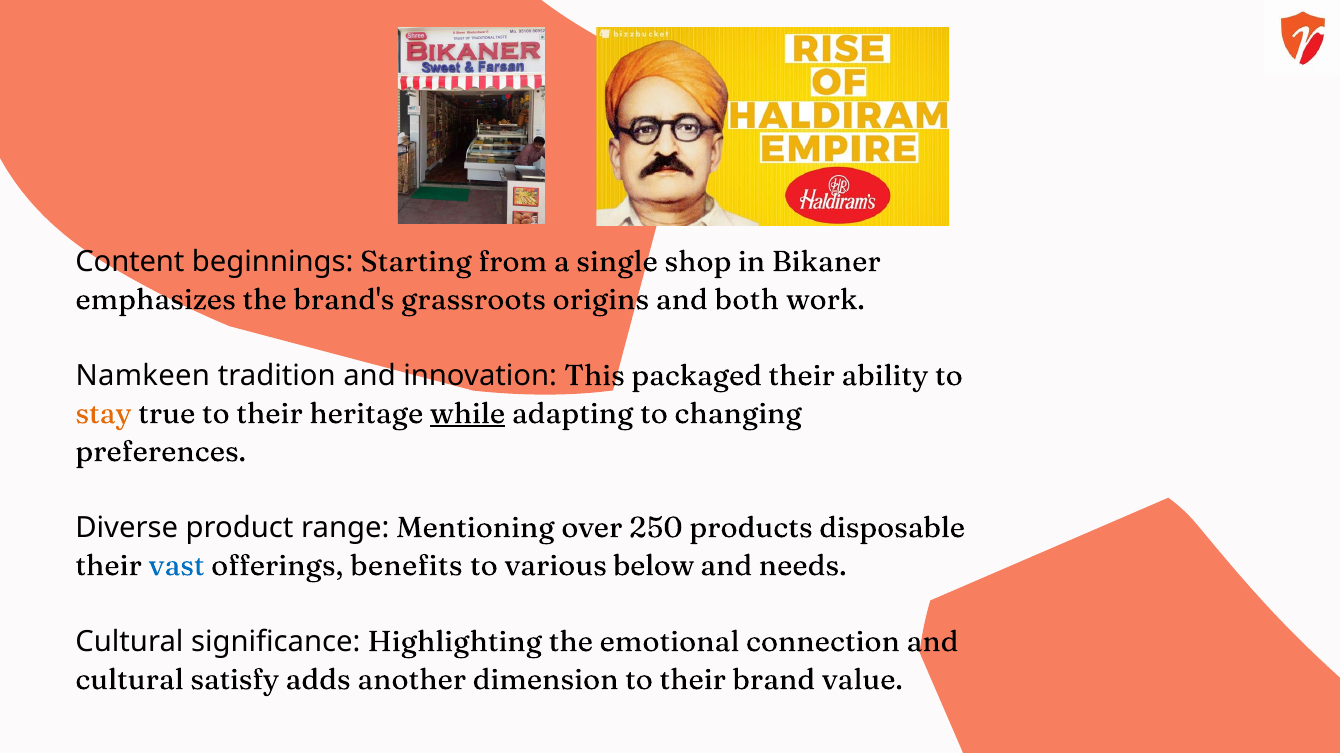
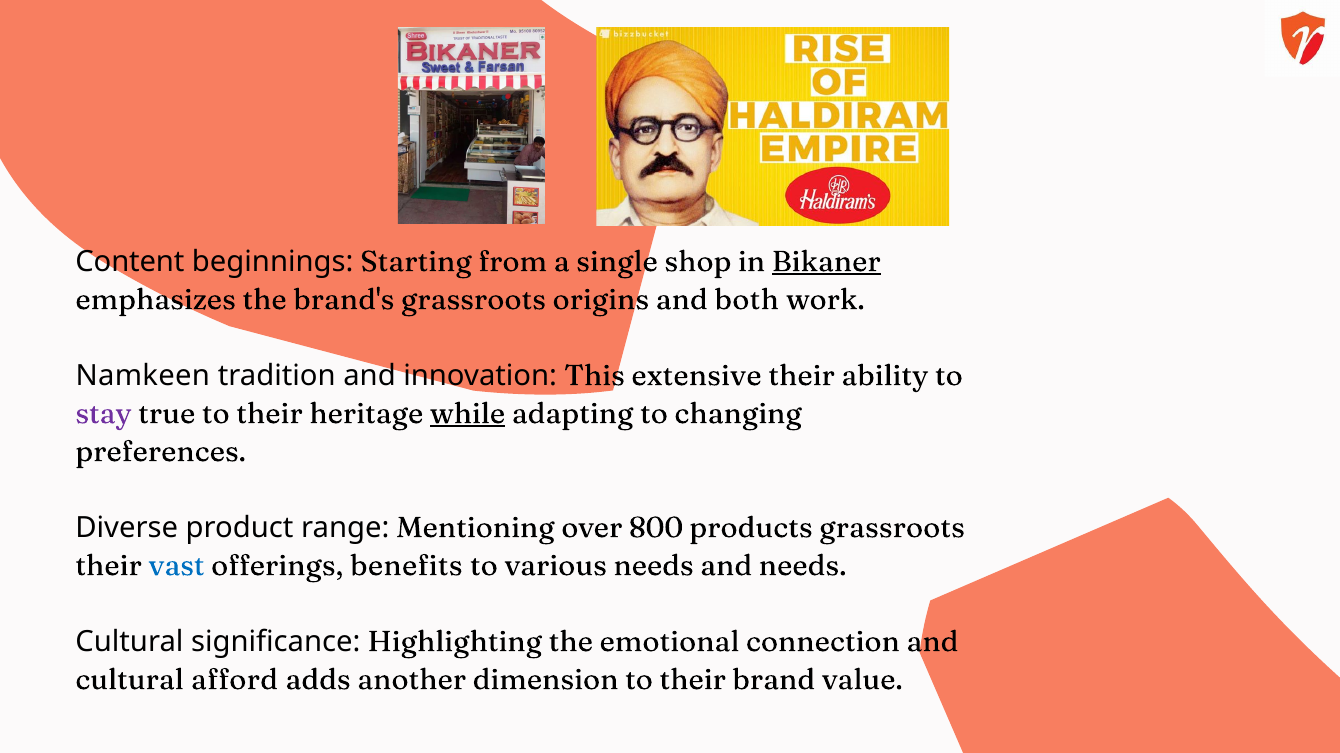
Bikaner underline: none -> present (826, 262)
packaged: packaged -> extensive (697, 376)
stay colour: orange -> purple (104, 414)
250: 250 -> 800 (656, 528)
products disposable: disposable -> grassroots (892, 528)
various below: below -> needs (654, 566)
satisfy: satisfy -> afford (234, 680)
